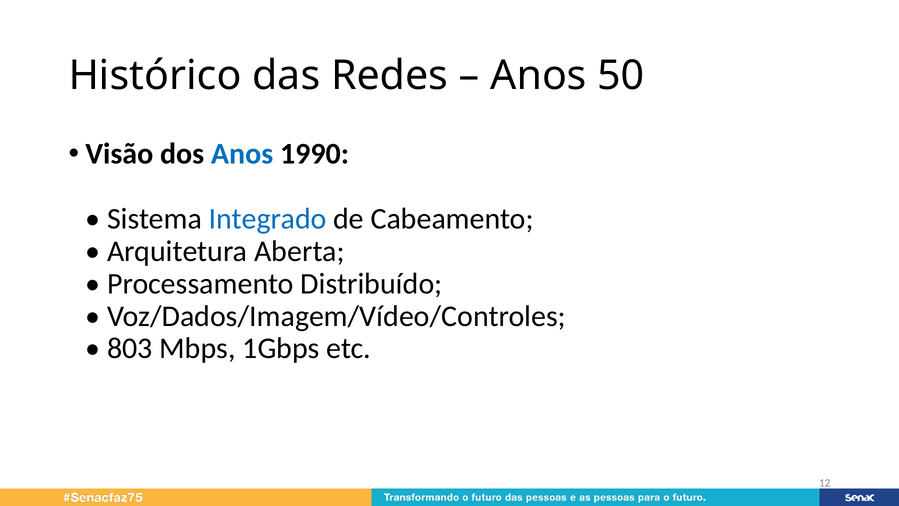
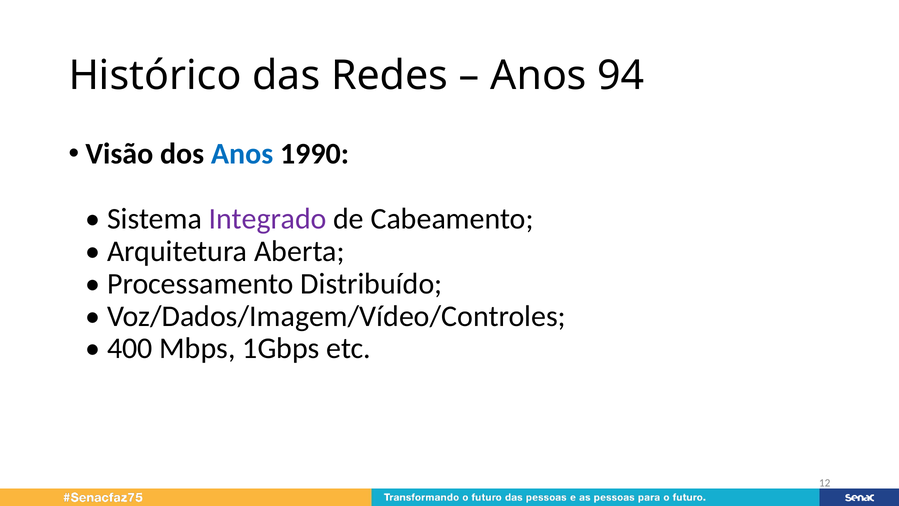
50: 50 -> 94 (621, 76)
Integrado colour: blue -> purple (268, 219)
803: 803 -> 400 (130, 348)
